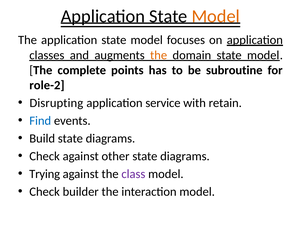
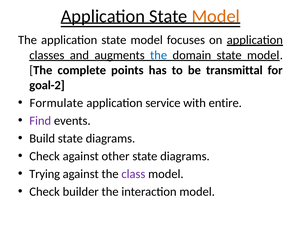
the colour: orange -> blue (159, 55)
subroutine: subroutine -> transmittal (234, 70)
role-2: role-2 -> goal-2 (47, 85)
Disrupting: Disrupting -> Formulate (56, 103)
retain: retain -> entire (225, 103)
Find colour: blue -> purple (40, 121)
